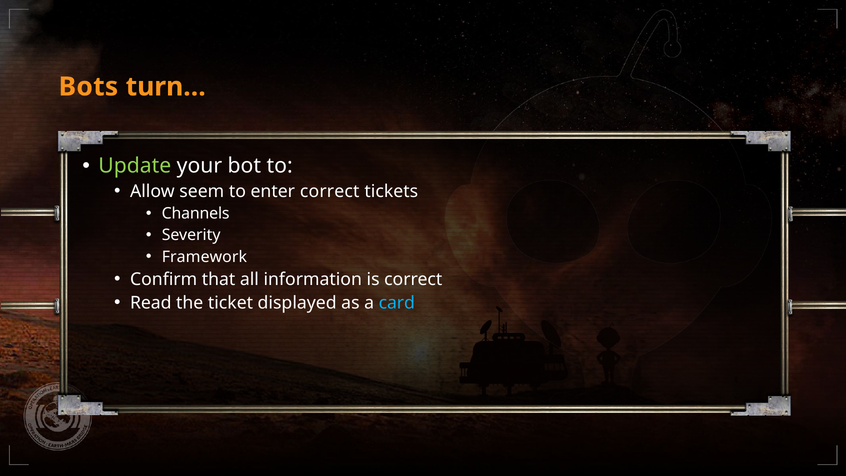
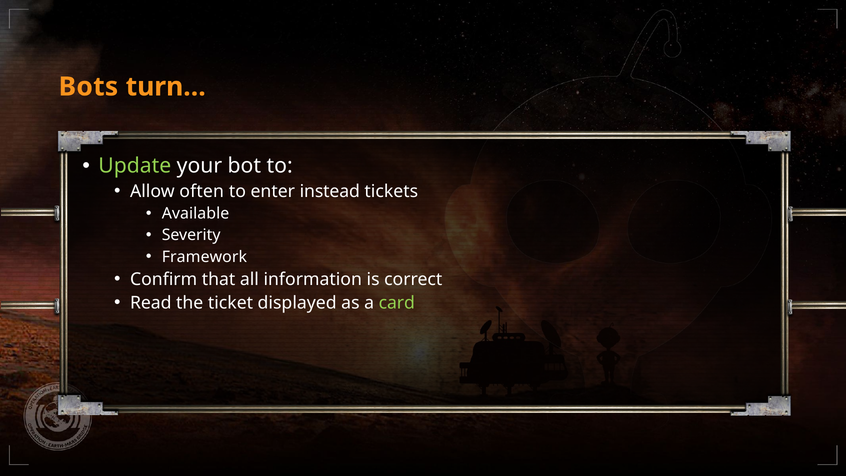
seem: seem -> often (202, 191)
enter correct: correct -> instead (330, 191)
Channels: Channels -> Available (196, 214)
card colour: light blue -> light green (397, 303)
